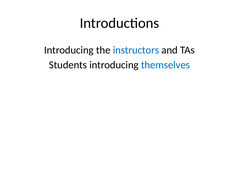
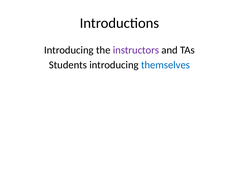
instructors colour: blue -> purple (136, 50)
